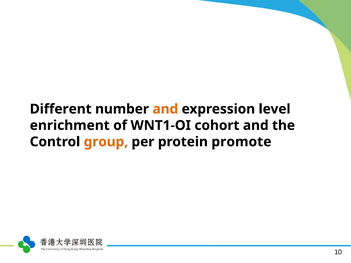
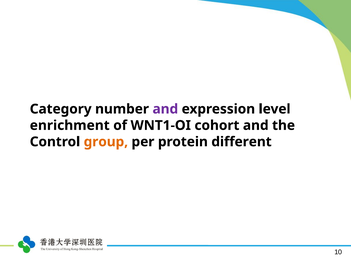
Different: Different -> Category (61, 109)
and colour: orange -> purple (165, 109)
promote: promote -> different (242, 142)
